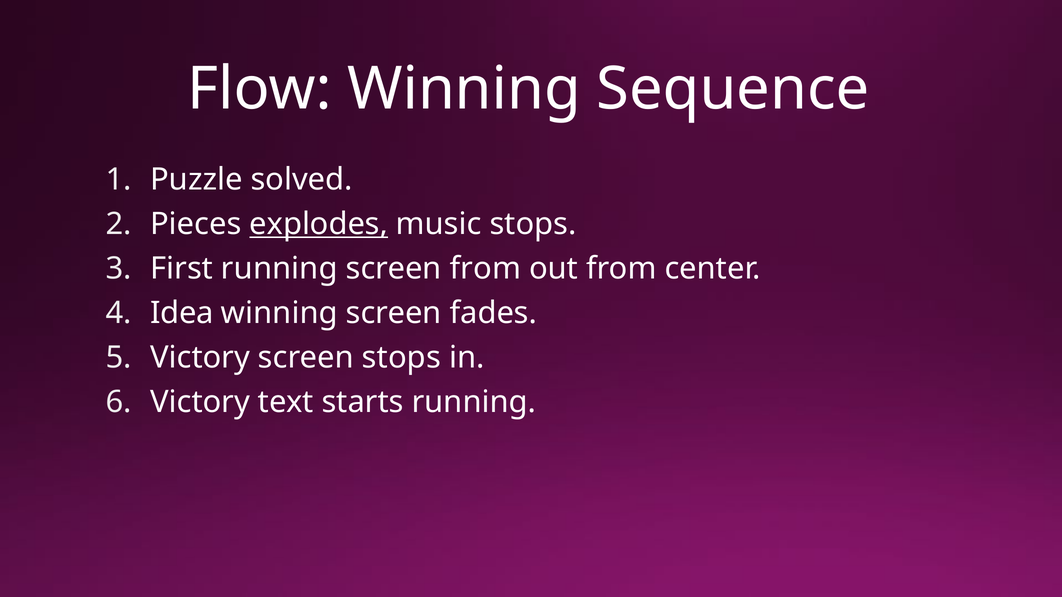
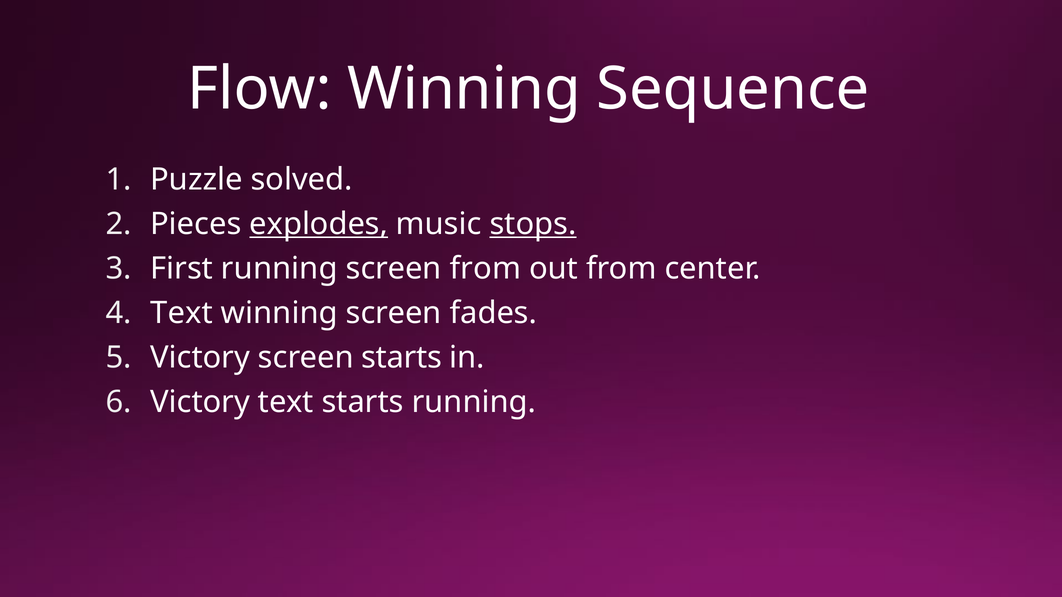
stops underline: none -> present (533, 224)
Idea: Idea -> Text (182, 313)
screen stops: stops -> starts (402, 358)
